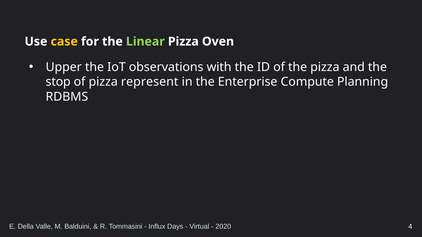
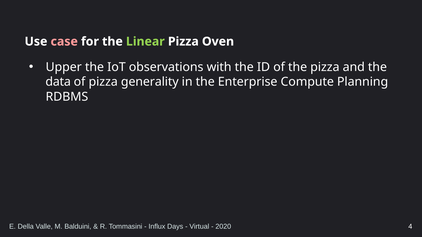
case colour: yellow -> pink (64, 42)
stop: stop -> data (58, 82)
represent: represent -> generality (150, 82)
